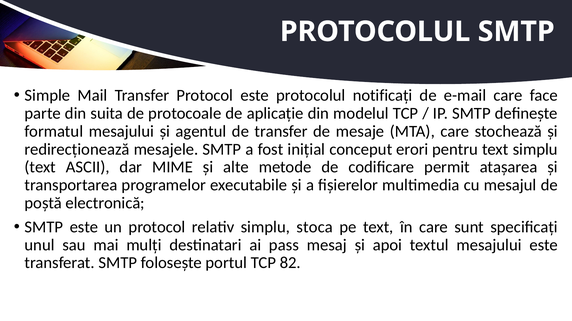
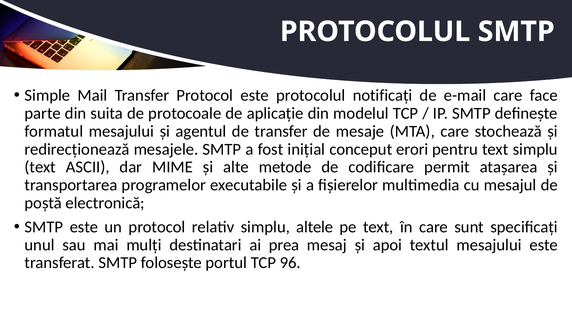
stoca: stoca -> altele (315, 227)
pass: pass -> prea (284, 245)
82: 82 -> 96 (290, 263)
